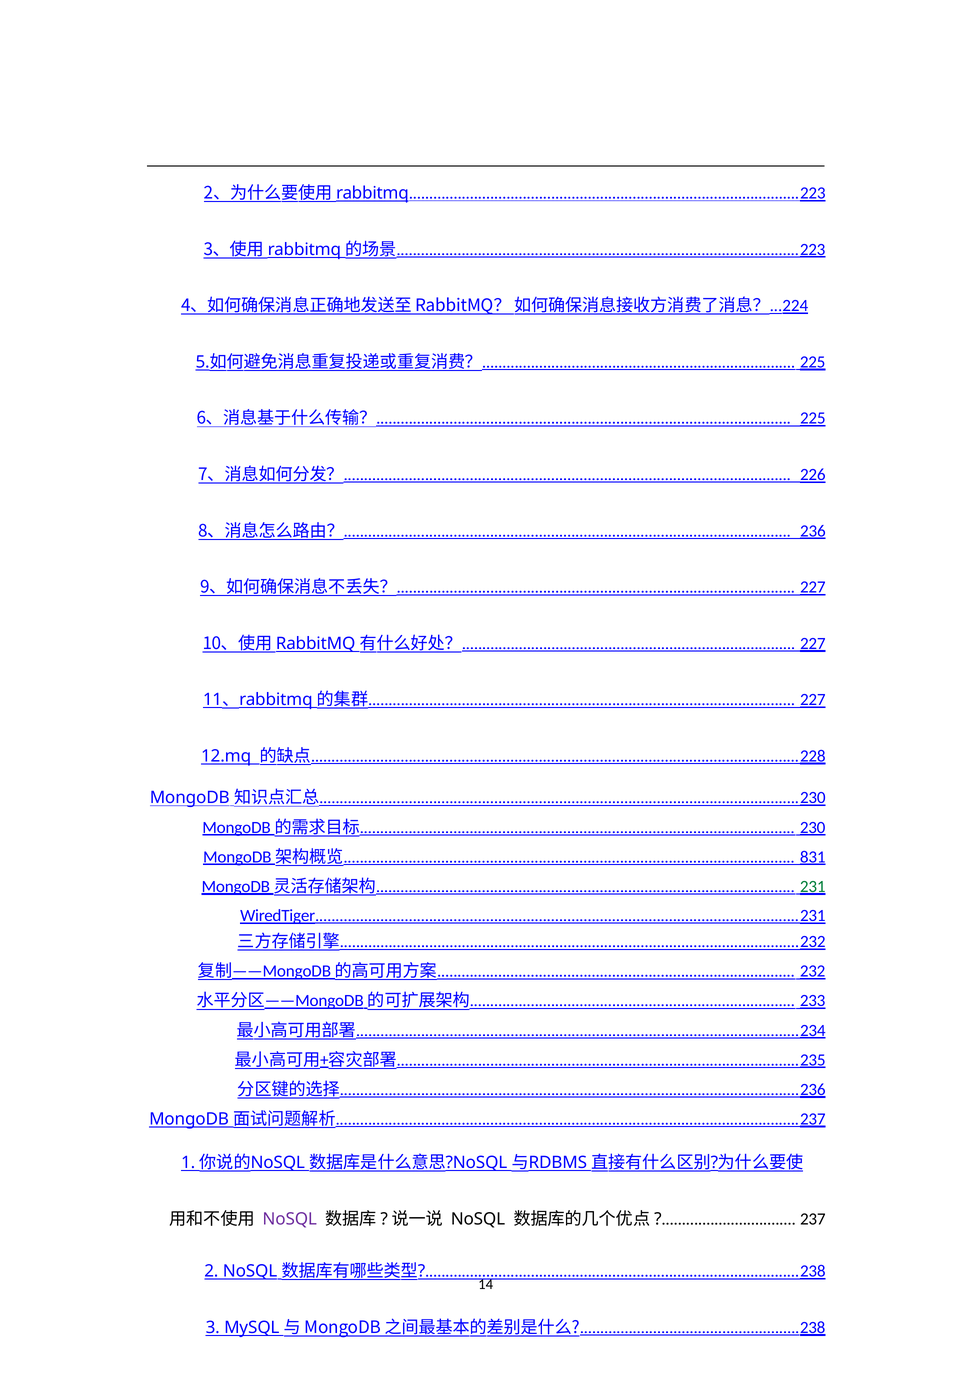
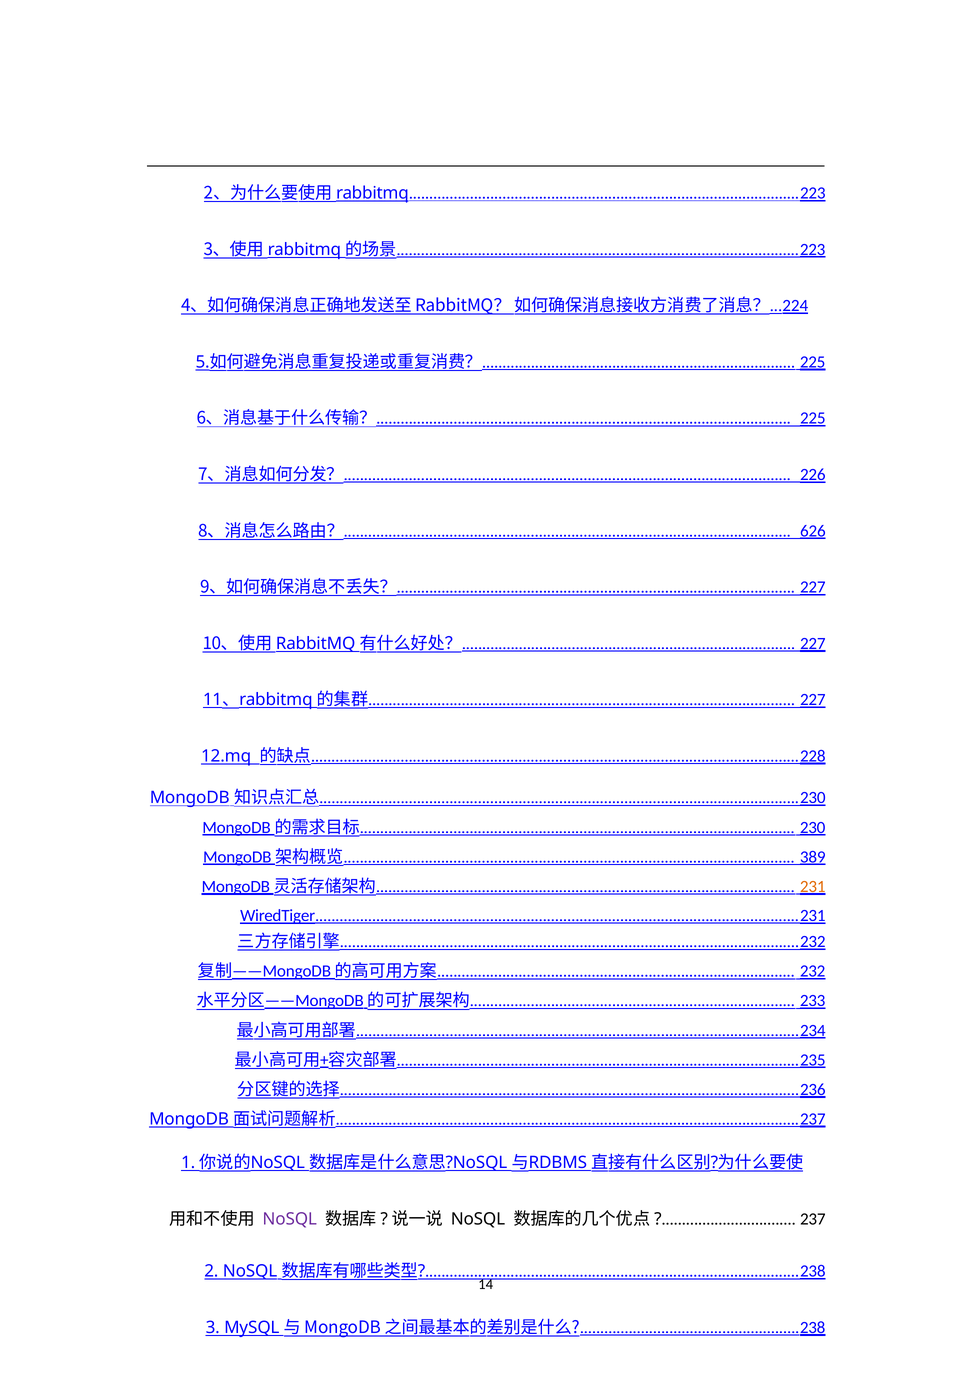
236: 236 -> 626 (813, 531)
831: 831 -> 389 (813, 857)
231 colour: green -> orange (813, 887)
